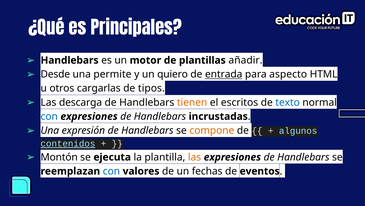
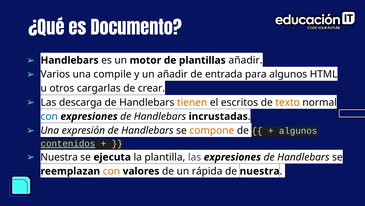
Principales: Principales -> Documento (136, 29)
Desde: Desde -> Varios (55, 74)
permite: permite -> compile (112, 74)
un quiero: quiero -> añadir (172, 74)
entrada underline: present -> none (224, 74)
para aspecto: aspecto -> algunos (288, 74)
tipos: tipos -> crear (151, 88)
texto colour: blue -> orange (288, 102)
Montón: Montón -> Nuestra (59, 157)
las colour: orange -> purple (195, 157)
con colour: blue -> orange (111, 171)
fechas: fechas -> rápida (207, 171)
de eventos: eventos -> nuestra (260, 171)
